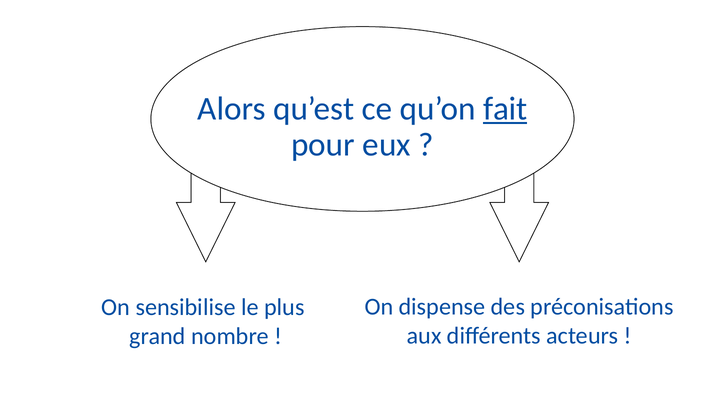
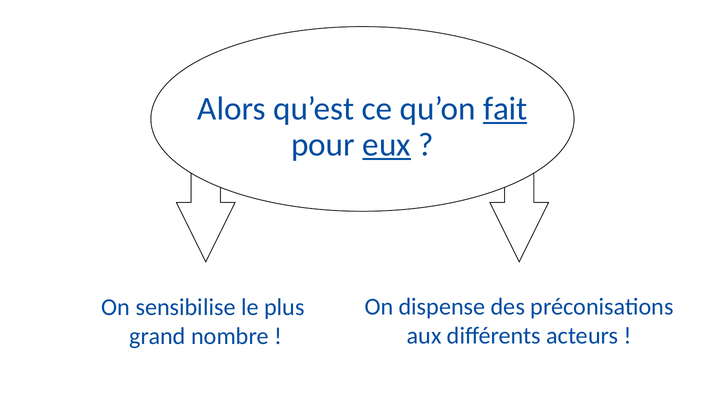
eux underline: none -> present (387, 145)
